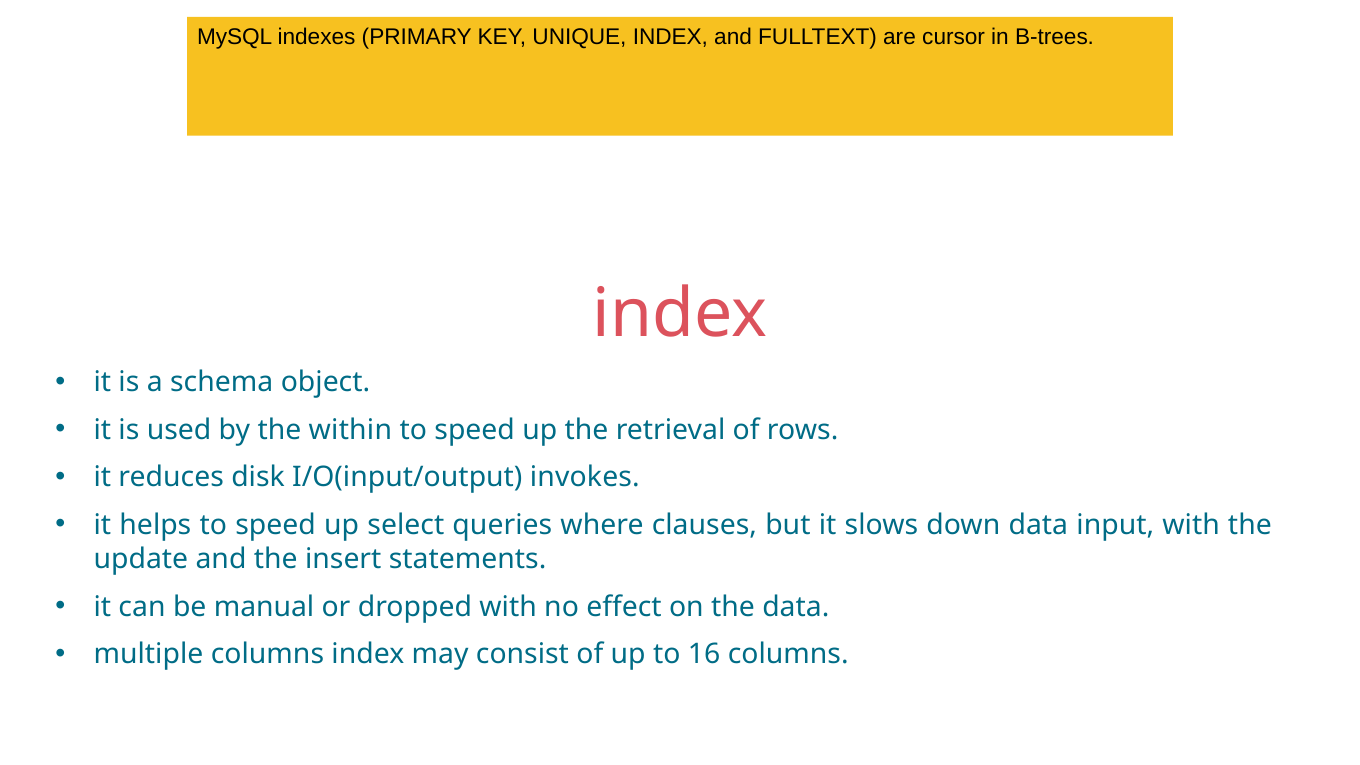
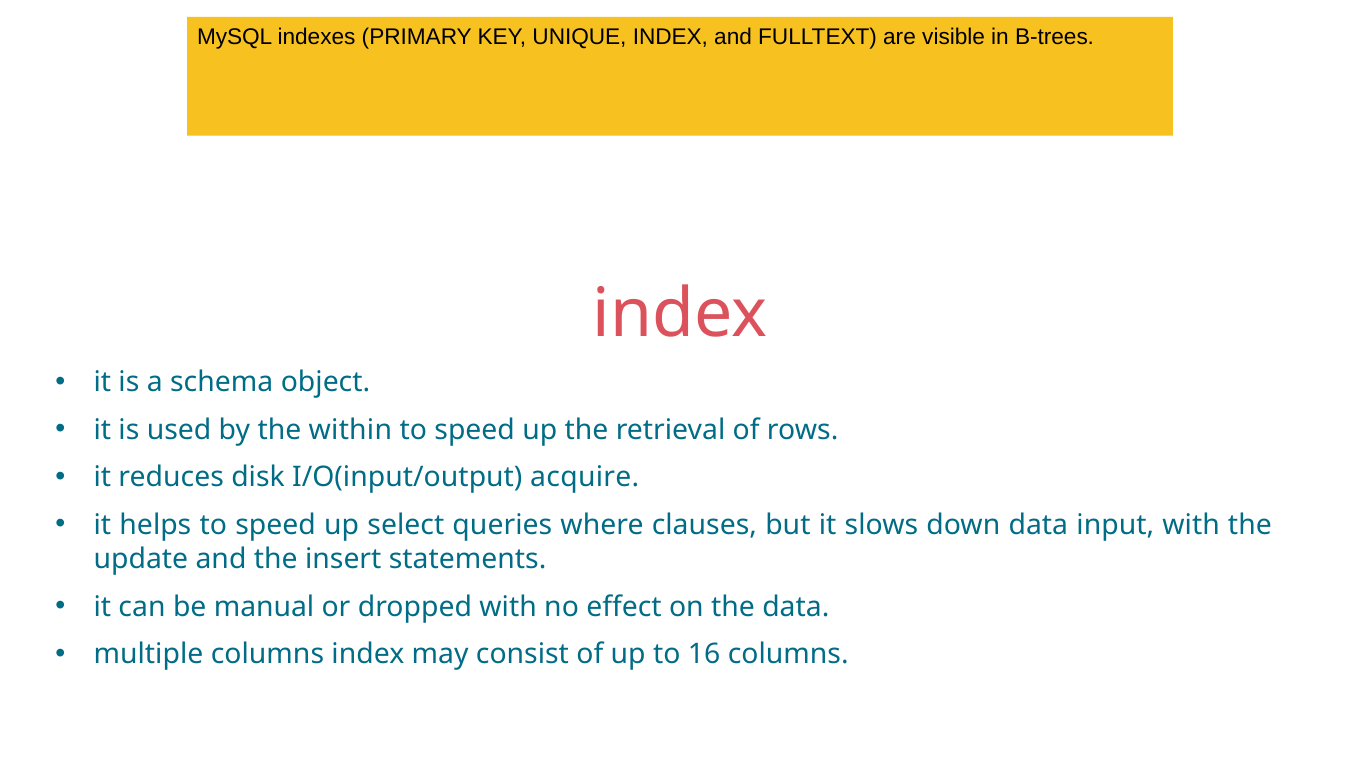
cursor: cursor -> visible (954, 37)
invokes: invokes -> acquire (585, 478)
